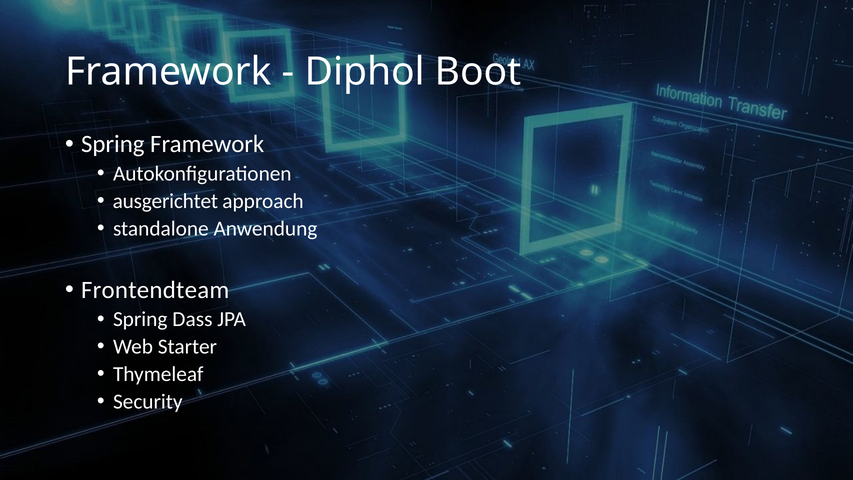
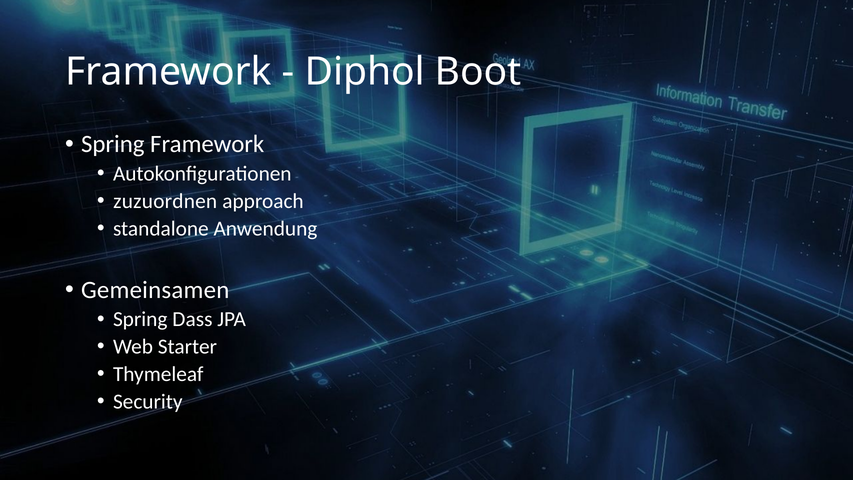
ausgerichtet: ausgerichtet -> zuzuordnen (165, 201)
Frontendteam: Frontendteam -> Gemeinsamen (155, 290)
